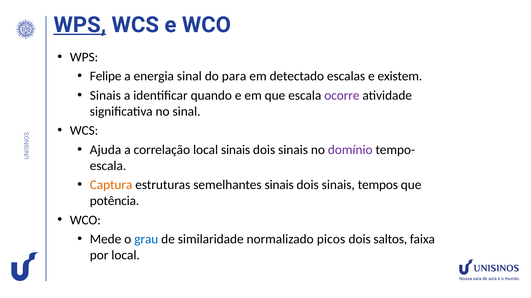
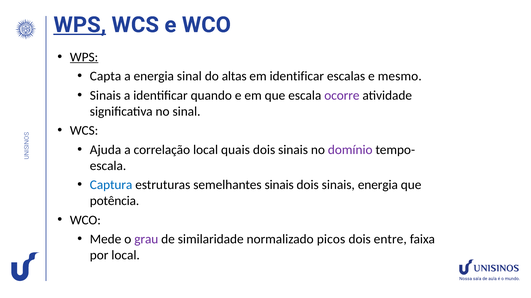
WPS underline: none -> present (84, 57)
Felipe: Felipe -> Capta (106, 76)
para: para -> altas (234, 76)
em detectado: detectado -> identificar (297, 76)
existem: existem -> mesmo (400, 76)
local sinais: sinais -> quais (235, 150)
Captura colour: orange -> blue (111, 185)
sinais tempos: tempos -> energia (378, 185)
grau colour: blue -> purple (146, 240)
saltos: saltos -> entre (390, 240)
